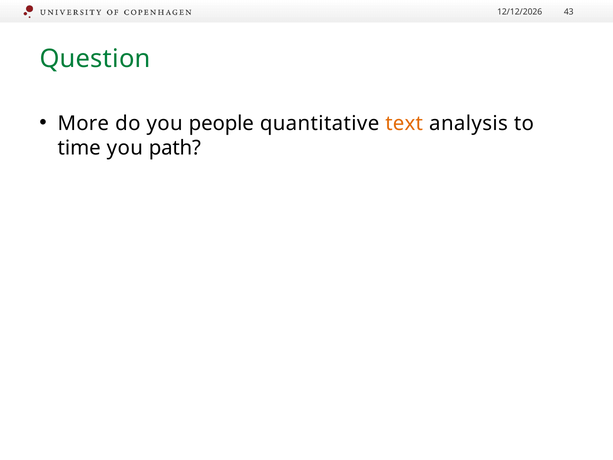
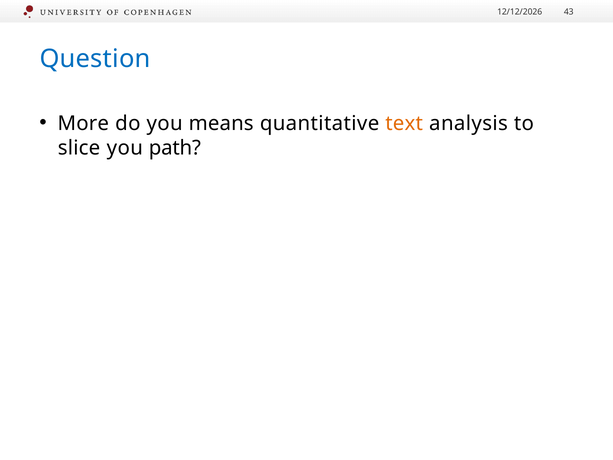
Question colour: green -> blue (95, 59)
people: people -> means (221, 123)
time: time -> slice (79, 148)
